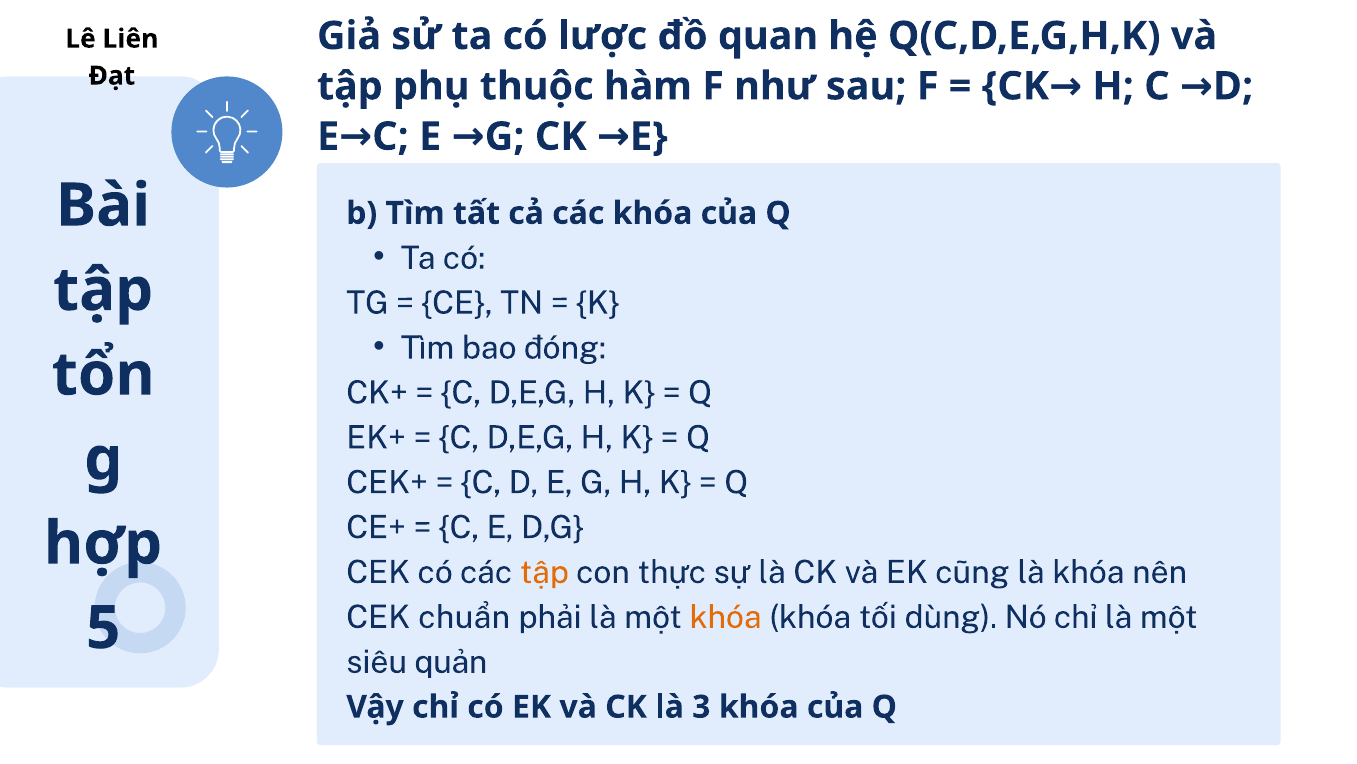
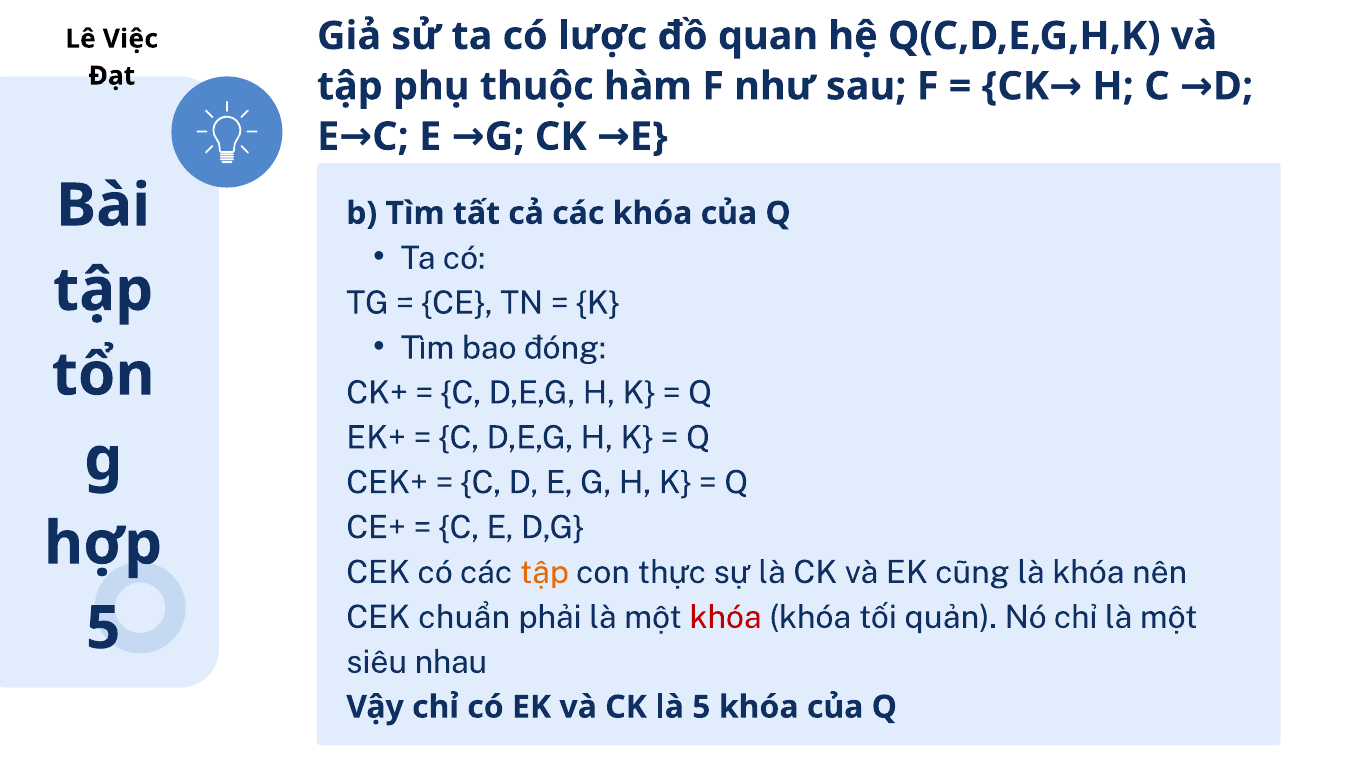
Liên: Liên -> Việc (130, 39)
khóa colour: orange -> red (726, 617)
dùng: dùng -> quản (951, 617)
quản: quản -> nhau (451, 662)
là 3: 3 -> 5 (701, 706)
